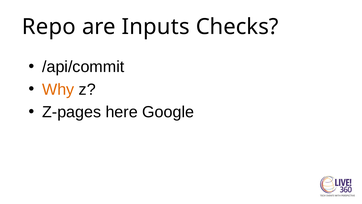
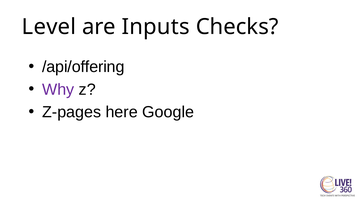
Repo: Repo -> Level (49, 27)
/api/commit: /api/commit -> /api/offering (83, 67)
Why colour: orange -> purple (58, 89)
